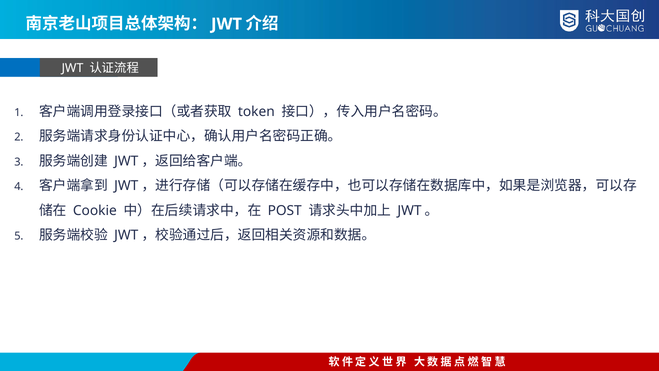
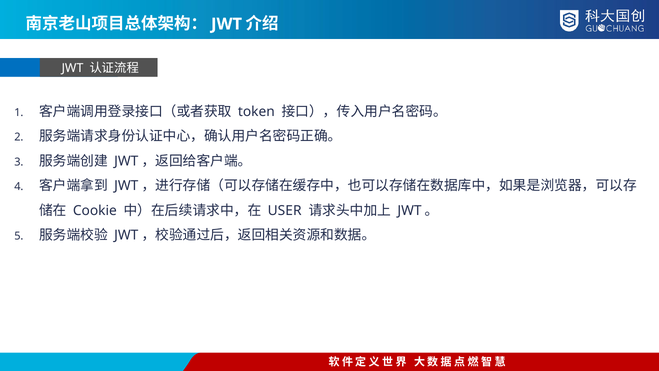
POST: POST -> USER (285, 210)
